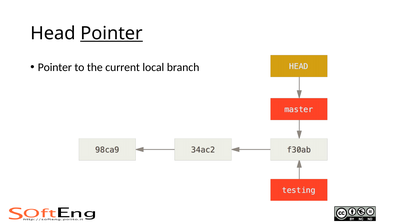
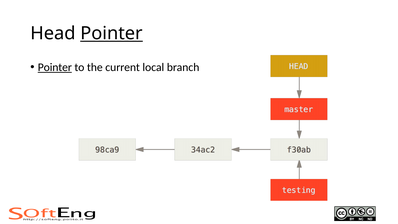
Pointer underline: none -> present (55, 67)
